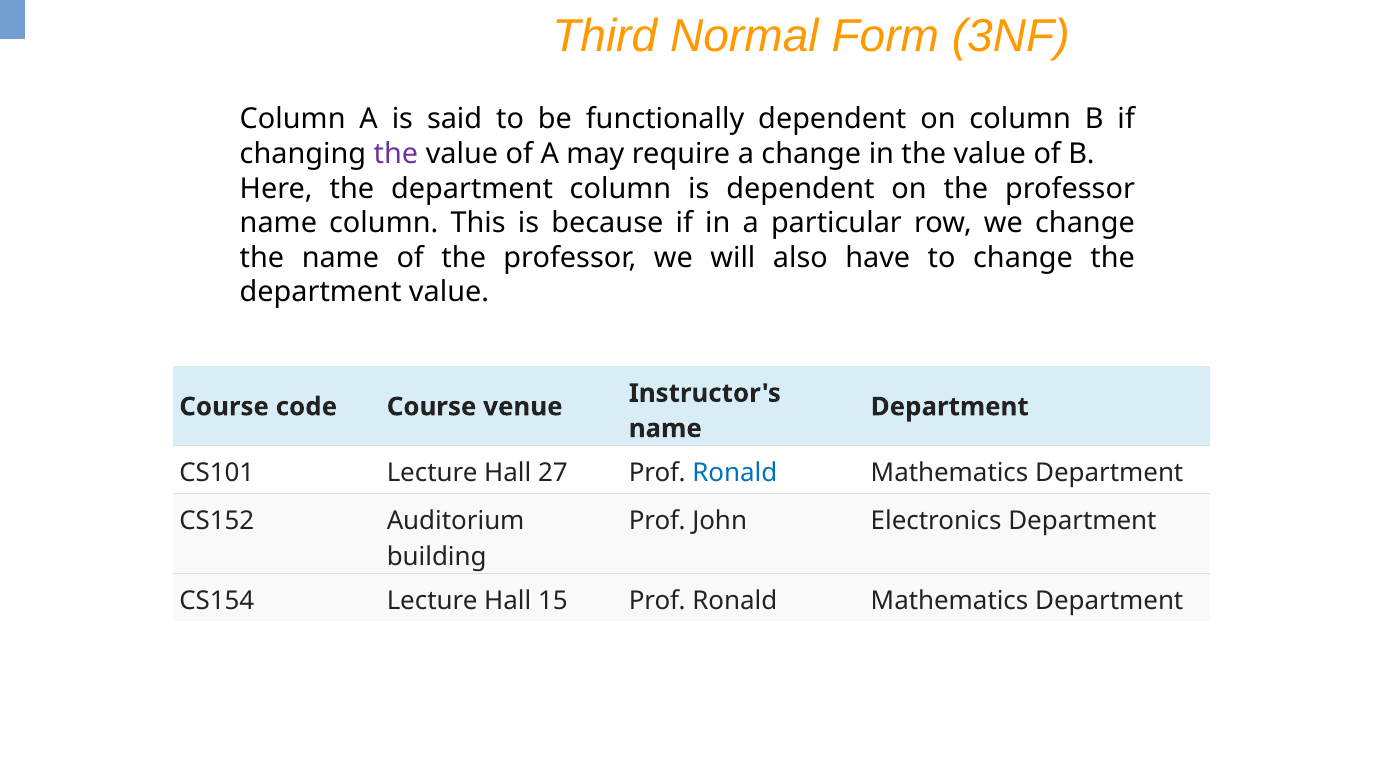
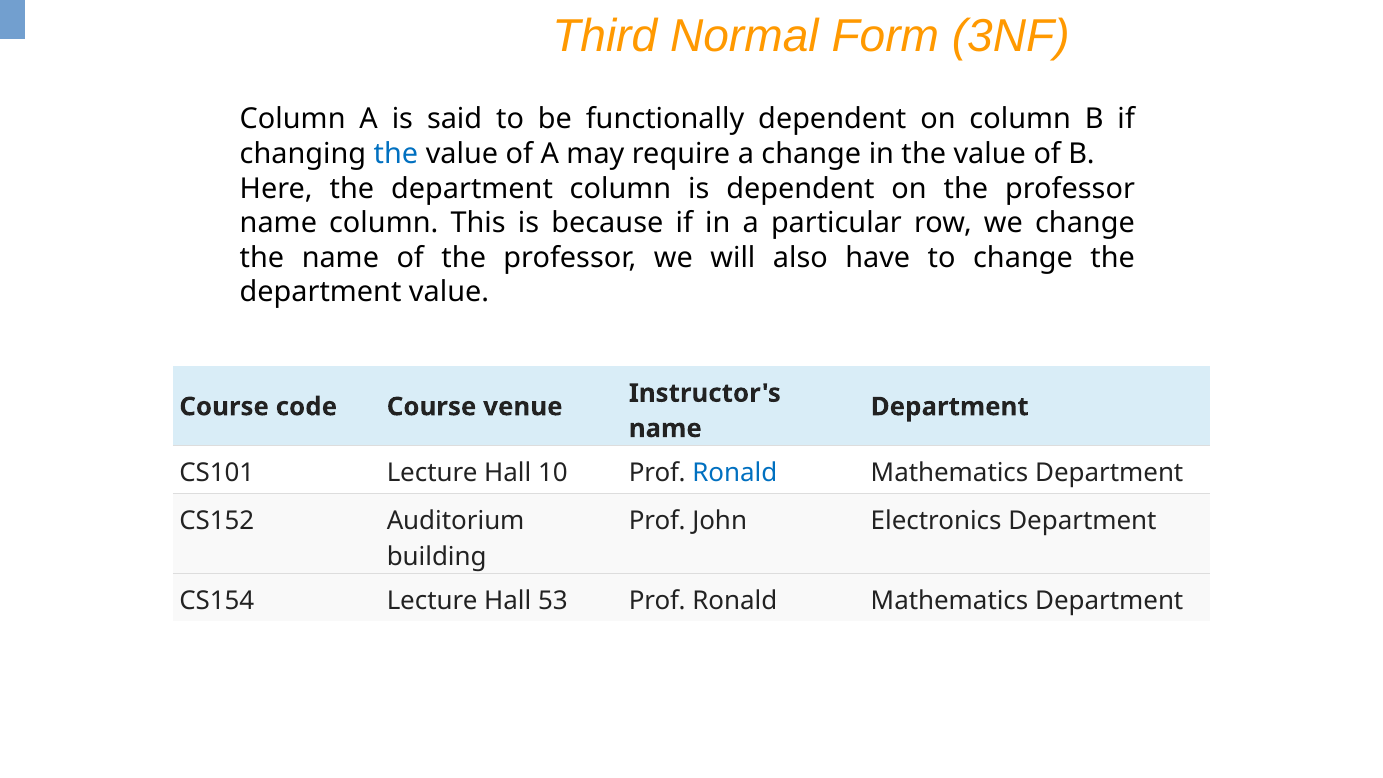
the colour: purple -> blue (396, 154)
27: 27 -> 10 (553, 473)
15: 15 -> 53 (553, 601)
